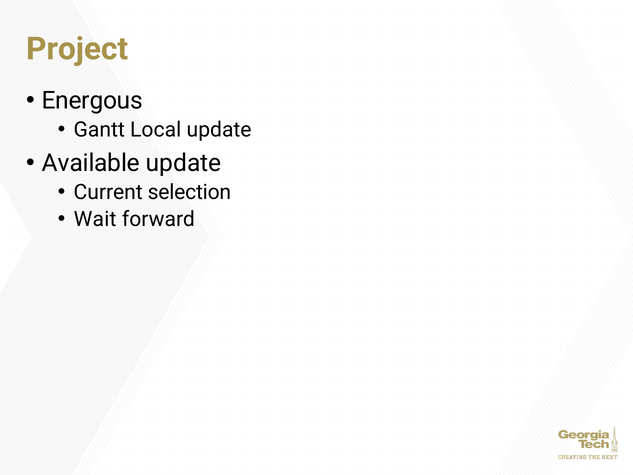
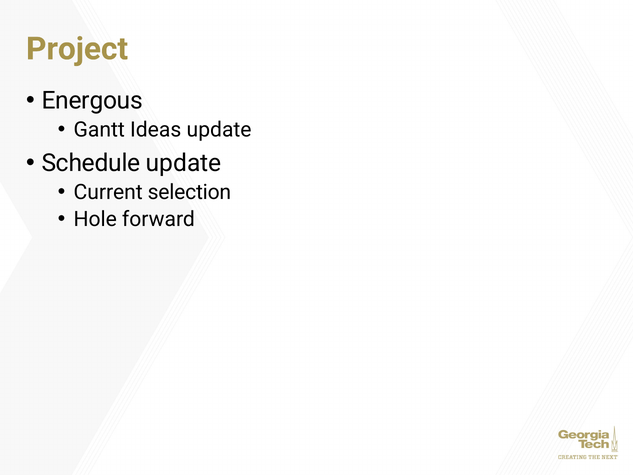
Local: Local -> Ideas (156, 130)
Available: Available -> Schedule (91, 163)
Wait: Wait -> Hole (95, 219)
